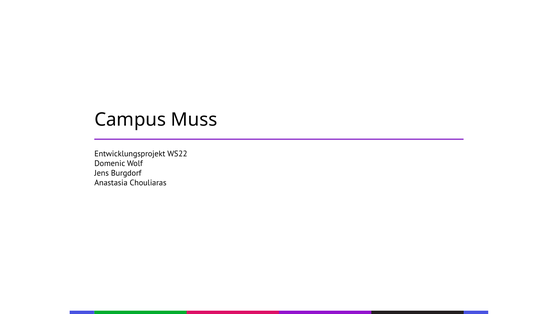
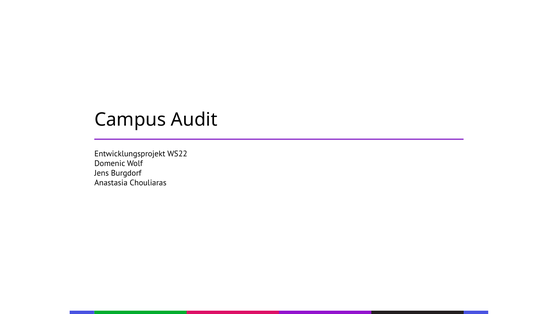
Muss: Muss -> Audit (194, 120)
